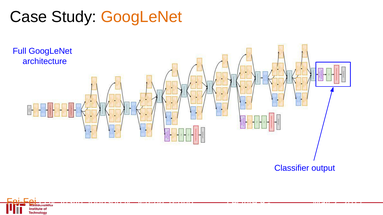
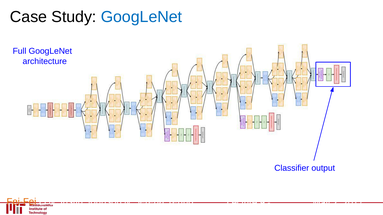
GoogLeNet colour: orange -> blue (141, 17)
